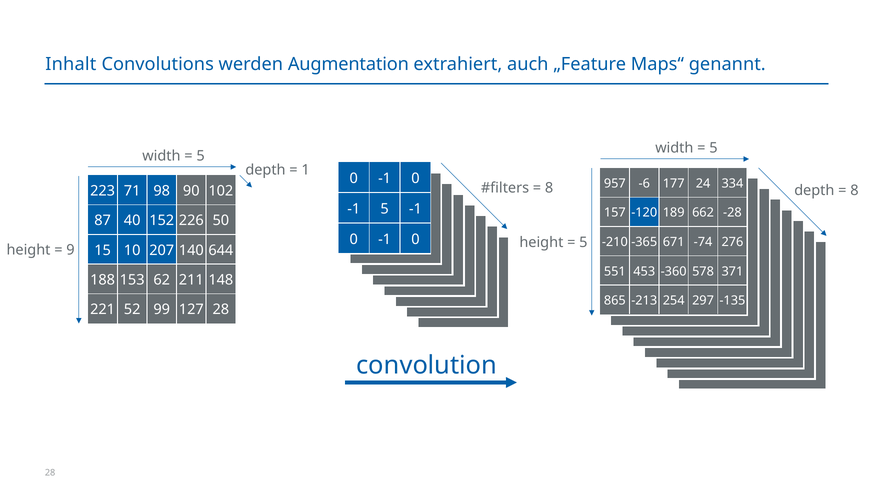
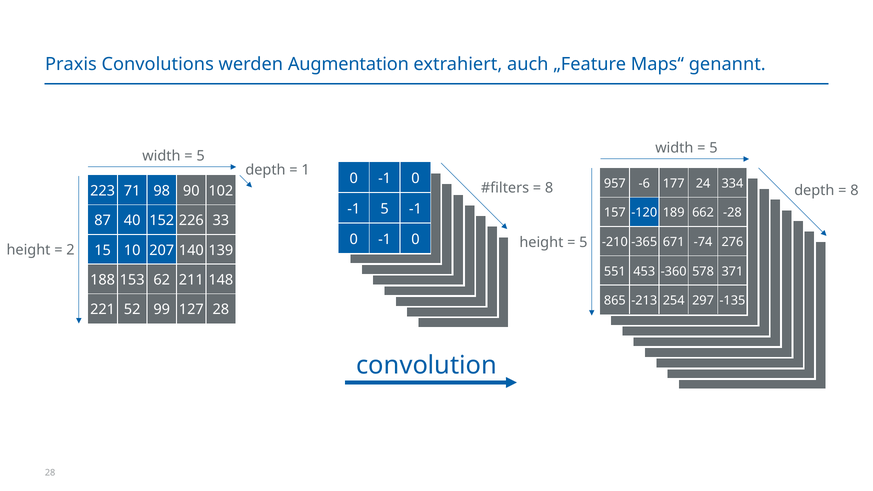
Inhalt: Inhalt -> Praxis (71, 64)
50: 50 -> 33 (221, 221)
9: 9 -> 2 (70, 250)
644: 644 -> 139 (221, 250)
